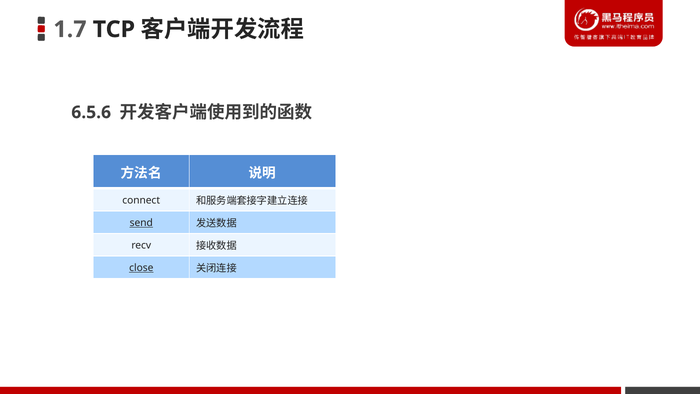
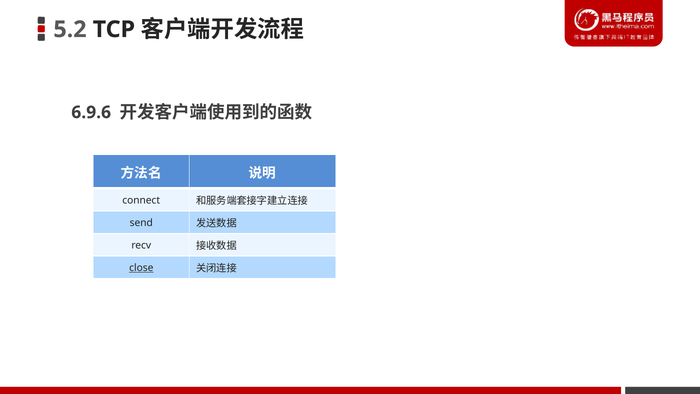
1.7: 1.7 -> 5.2 (70, 29)
6.5.6: 6.5.6 -> 6.9.6 (91, 112)
send underline: present -> none (141, 223)
